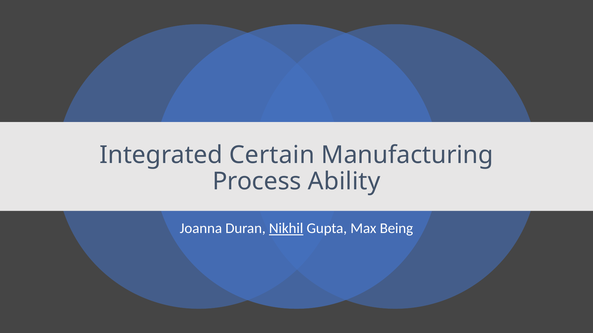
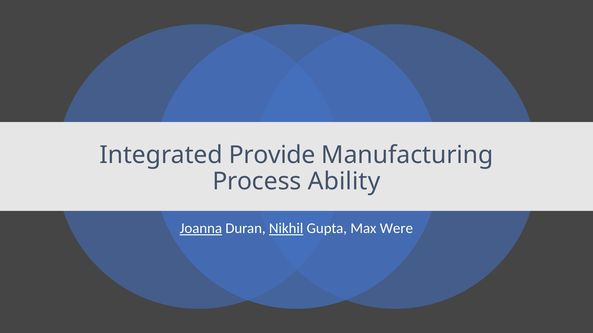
Certain: Certain -> Provide (272, 155)
Joanna underline: none -> present (201, 229)
Being: Being -> Were (396, 229)
